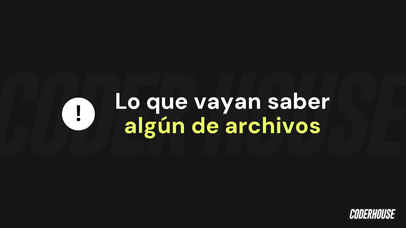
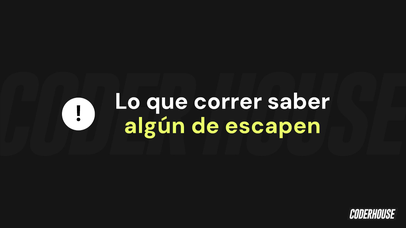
vayan: vayan -> correr (228, 102)
archivos: archivos -> escapen (273, 126)
